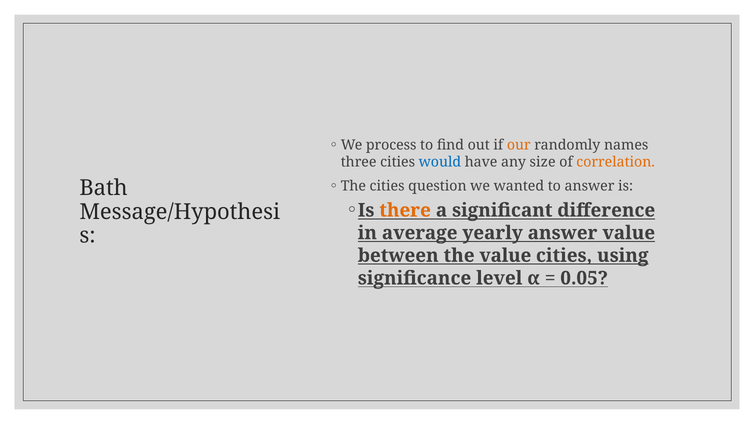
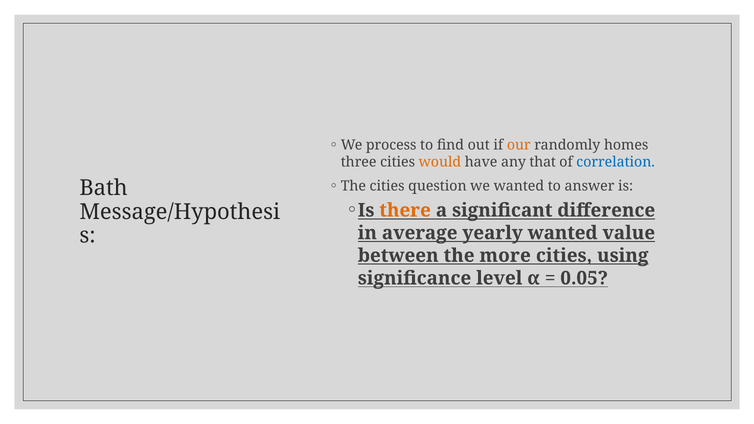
names: names -> homes (626, 145)
would colour: blue -> orange (440, 162)
size: size -> that (543, 162)
correlation colour: orange -> blue (616, 162)
yearly answer: answer -> wanted (563, 233)
the value: value -> more (505, 256)
